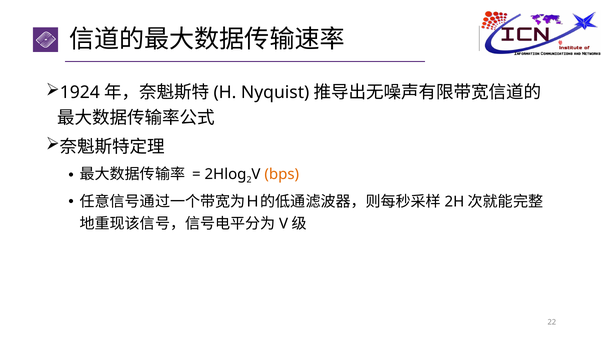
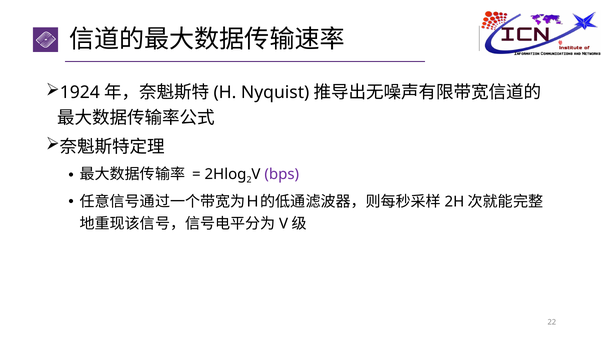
bps colour: orange -> purple (282, 174)
